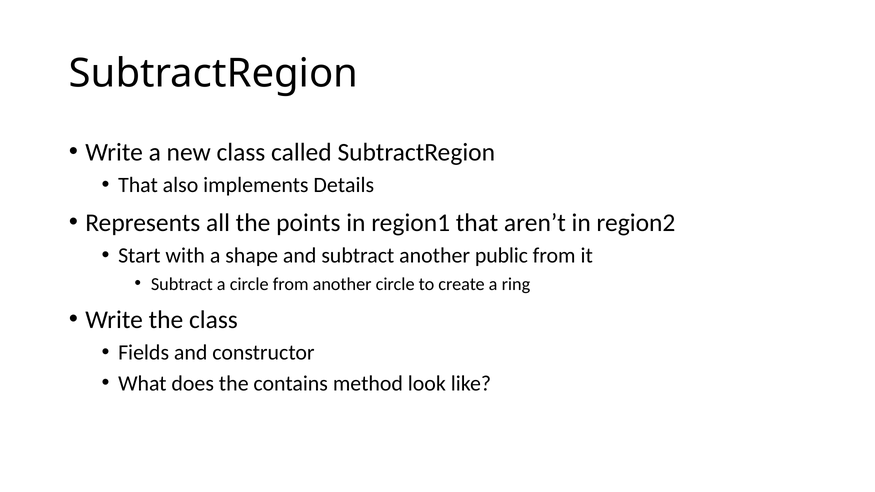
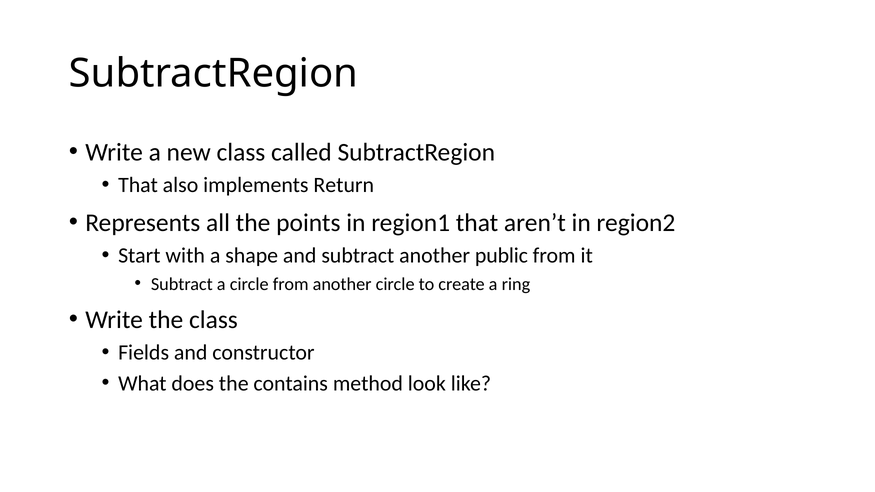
Details: Details -> Return (344, 185)
